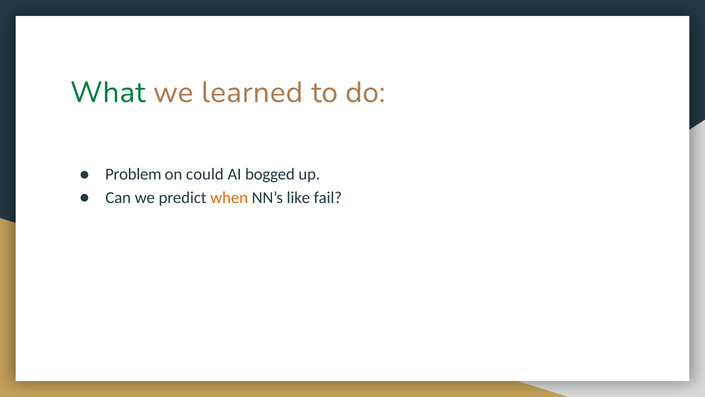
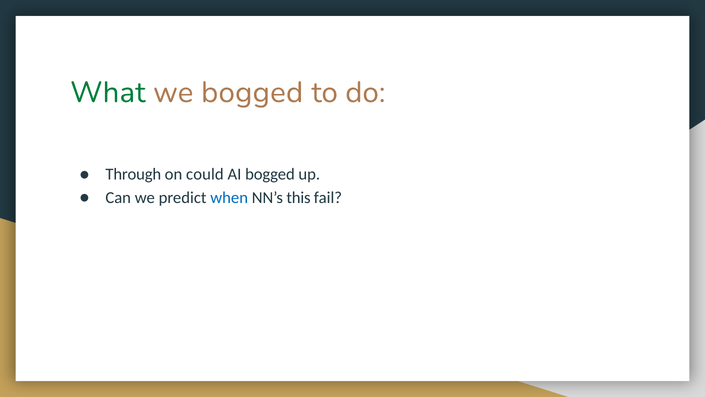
we learned: learned -> bogged (252, 92)
Problem: Problem -> Through (133, 174)
when colour: orange -> blue (229, 197)
like: like -> this (299, 197)
